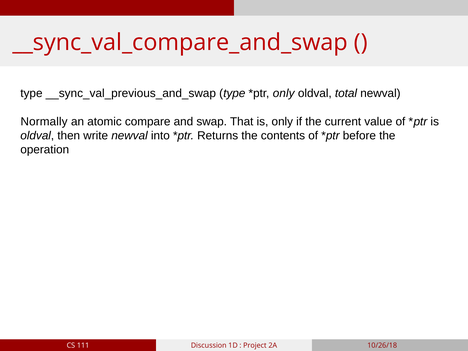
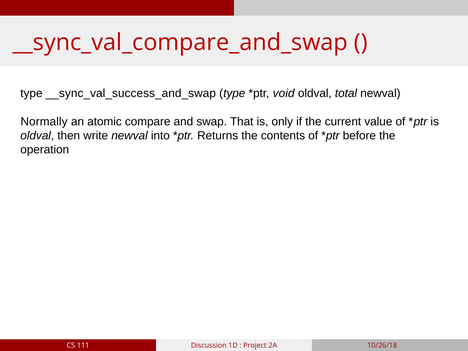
__sync_val_previous_and_swap: __sync_val_previous_and_swap -> __sync_val_success_and_swap (131, 93)
only: only -> void (284, 93)
